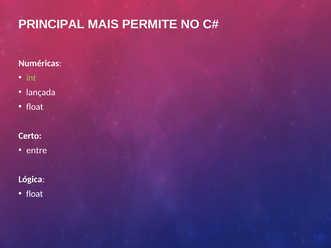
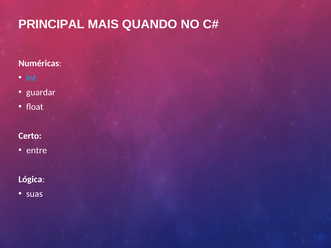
PERMITE: PERMITE -> QUANDO (150, 24)
int colour: light green -> light blue (31, 78)
lançada: lançada -> guardar (41, 92)
float: float -> suas (34, 194)
